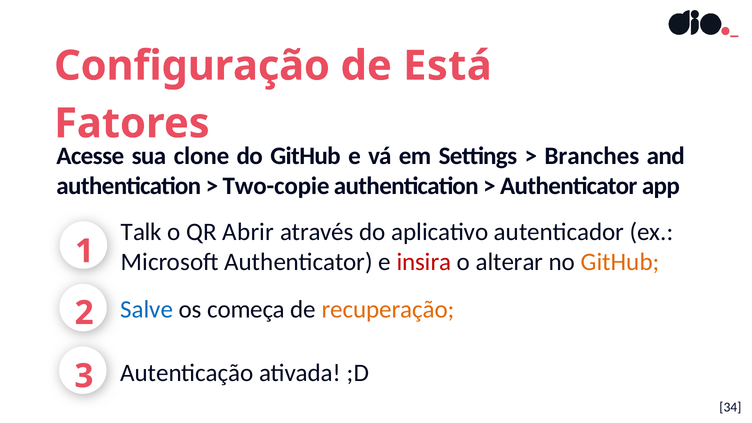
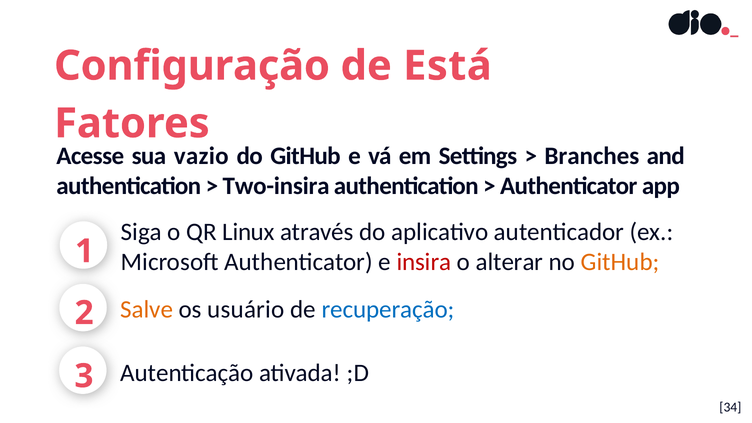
clone: clone -> vazio (201, 156)
Two-copie: Two-copie -> Two-insira (276, 186)
Talk: Talk -> Siga (141, 232)
Abrir: Abrir -> Linux (249, 232)
Salve colour: blue -> orange (147, 309)
começa: começa -> usuário (246, 309)
recuperação colour: orange -> blue (388, 309)
